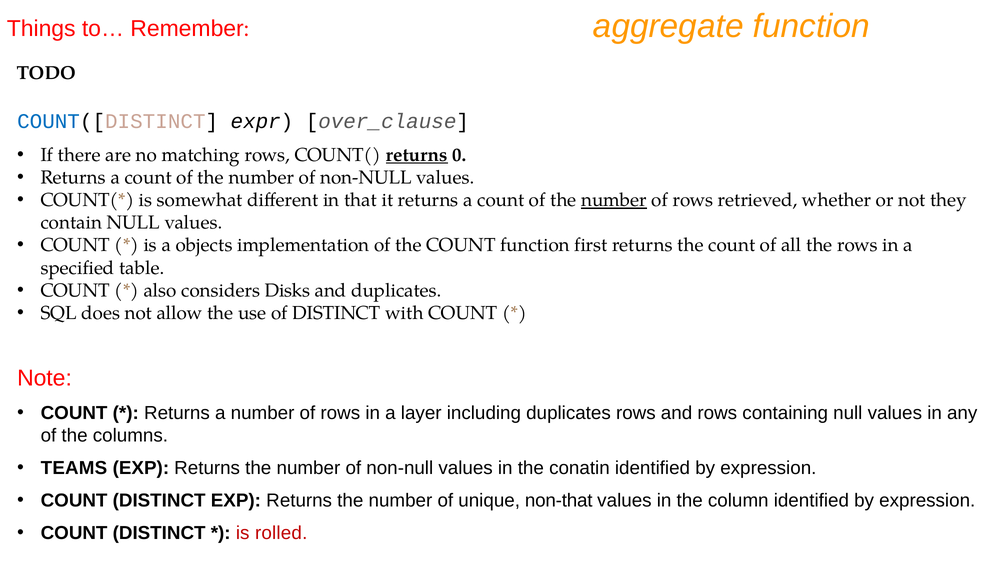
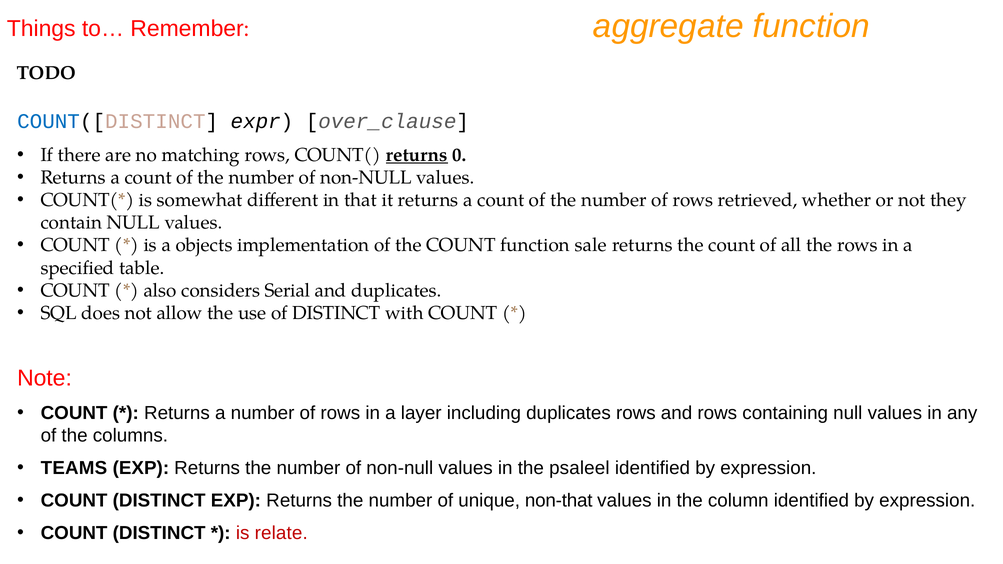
number underline: present -> none (614, 200)
first: first -> sale (591, 245)
Disks: Disks -> Serial (287, 290)
conatin: conatin -> psaleel (579, 468)
rolled: rolled -> relate (281, 533)
